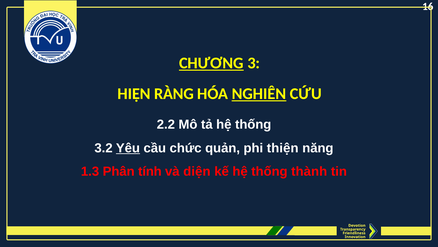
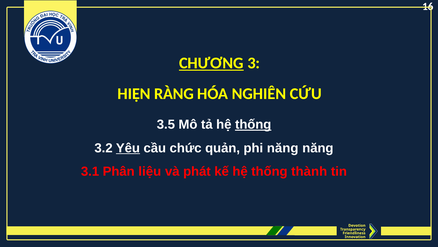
NGHIÊN underline: present -> none (259, 94)
2.2: 2.2 -> 3.5 (166, 124)
thống underline: none -> present (253, 124)
phi thiện: thiện -> năng (283, 148)
1.3: 1.3 -> 3.1 (90, 171)
tính: tính -> liệu (150, 171)
diện: diện -> phát (197, 171)
